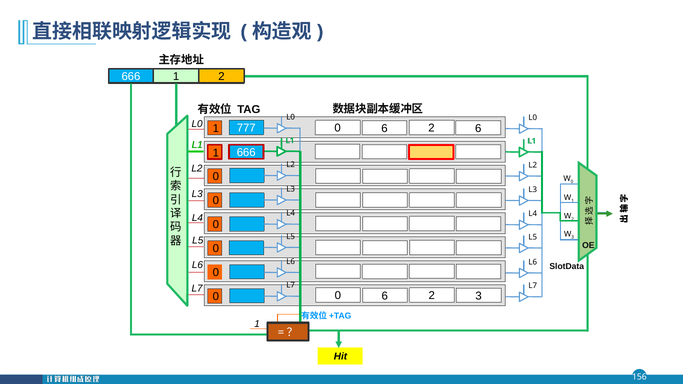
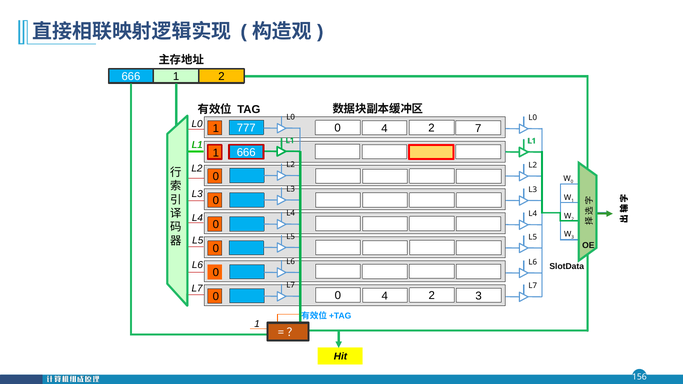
6: 6 -> 4 (384, 128)
2 6: 6 -> 7 (478, 128)
6: 6 -> 4 (385, 296)
